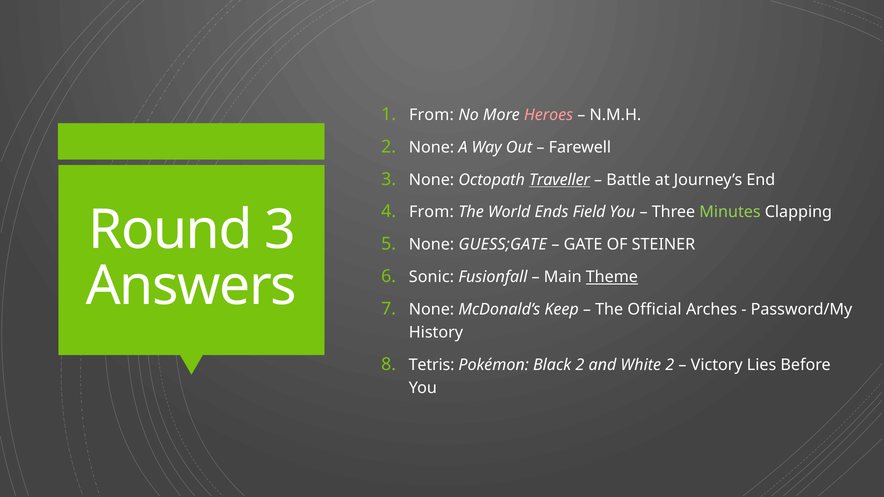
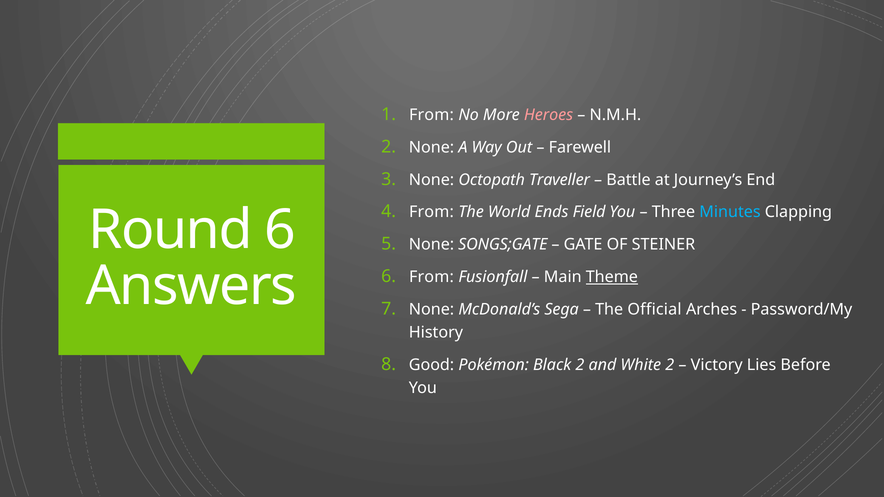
Traveller underline: present -> none (560, 180)
Minutes colour: light green -> light blue (730, 212)
Round 3: 3 -> 6 (280, 230)
GUESS;GATE: GUESS;GATE -> SONGS;GATE (503, 245)
Sonic: Sonic -> From (431, 277)
Keep: Keep -> Sega (562, 309)
Tetris: Tetris -> Good (432, 365)
